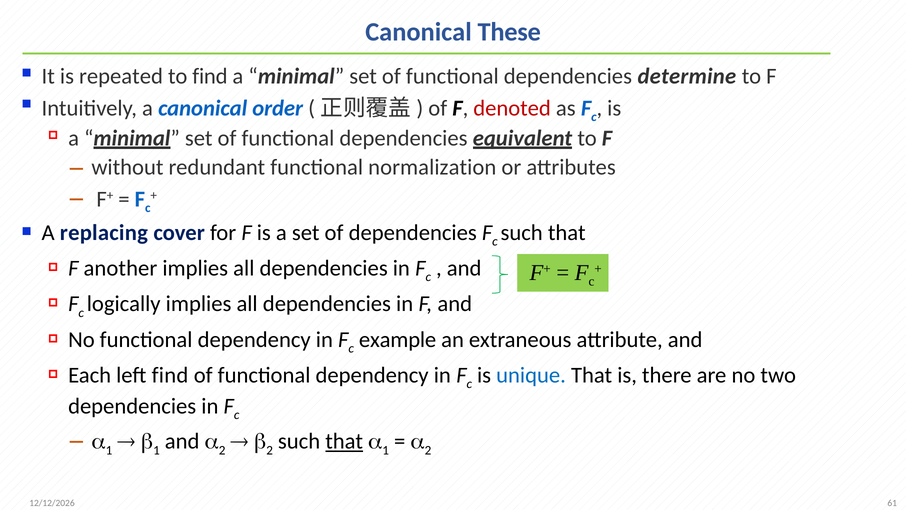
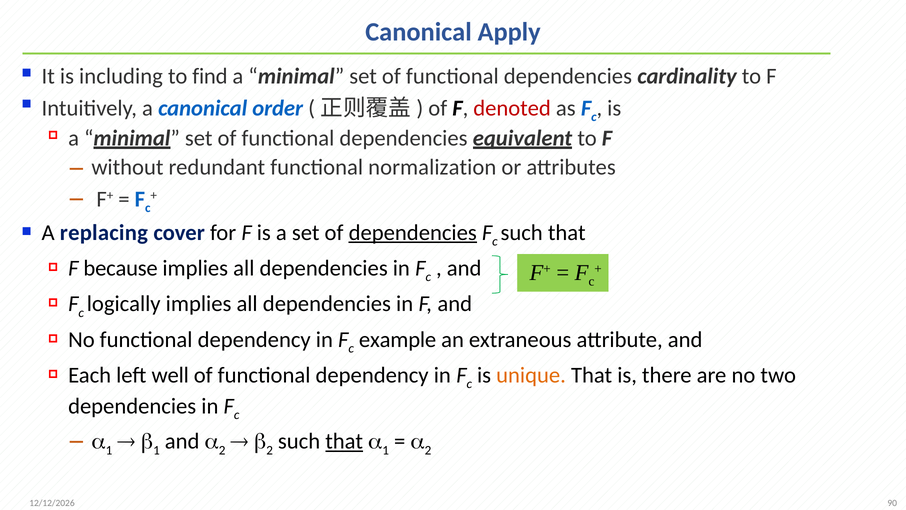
These: These -> Apply (509, 32)
repeated: repeated -> including (121, 76)
determine: determine -> cardinality (687, 76)
dependencies underline: none -> present (413, 232)
another: another -> because (121, 268)
left find: find -> well (170, 375)
unique colour: blue -> orange (531, 375)
61: 61 -> 90 (892, 503)
